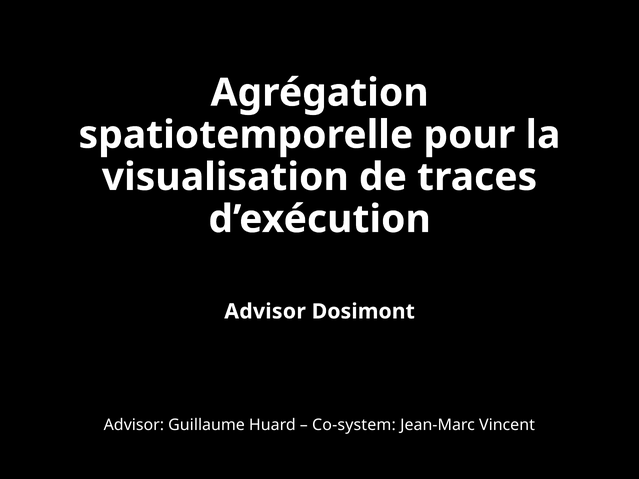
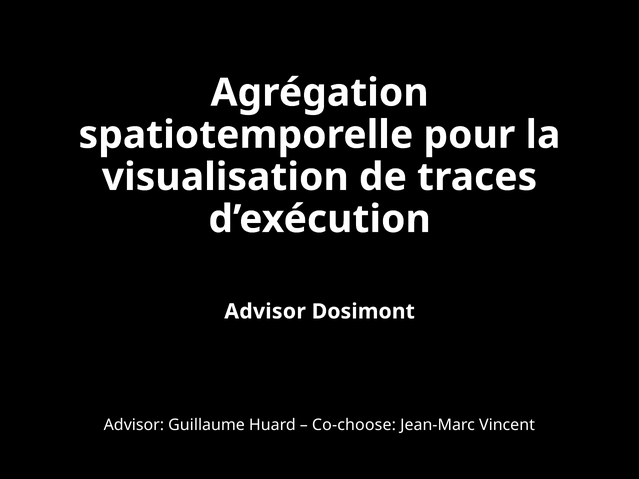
Co-system: Co-system -> Co-choose (354, 425)
